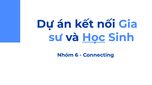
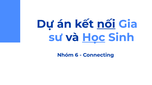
nối underline: none -> present (106, 24)
